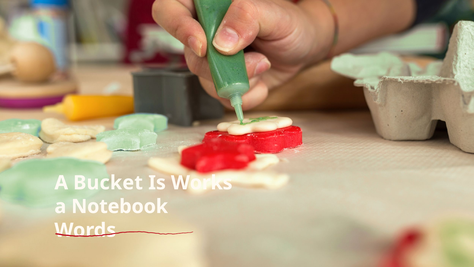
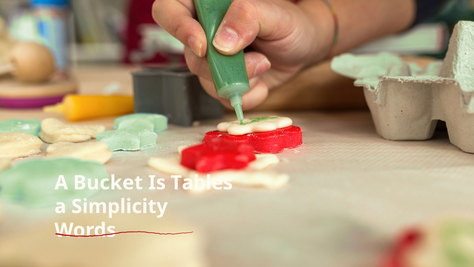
Works: Works -> Tables (202, 183)
Notebook: Notebook -> Simplicity (120, 206)
